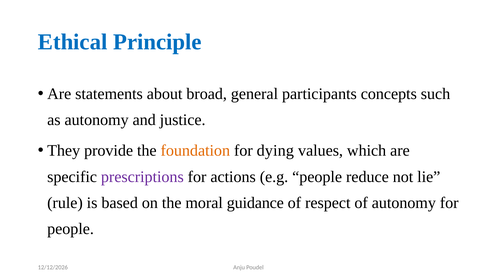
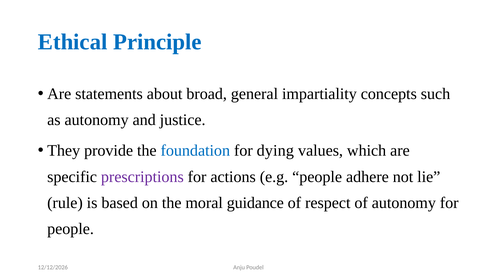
participants: participants -> impartiality (319, 94)
foundation colour: orange -> blue (195, 150)
reduce: reduce -> adhere (367, 176)
